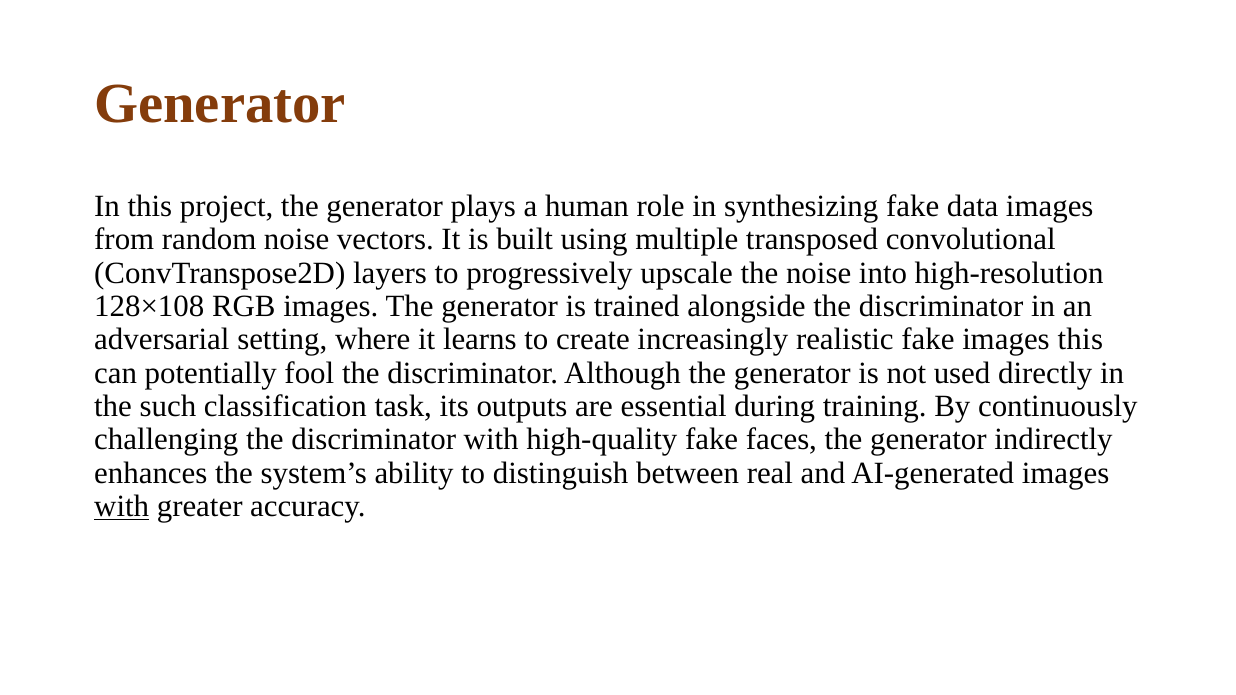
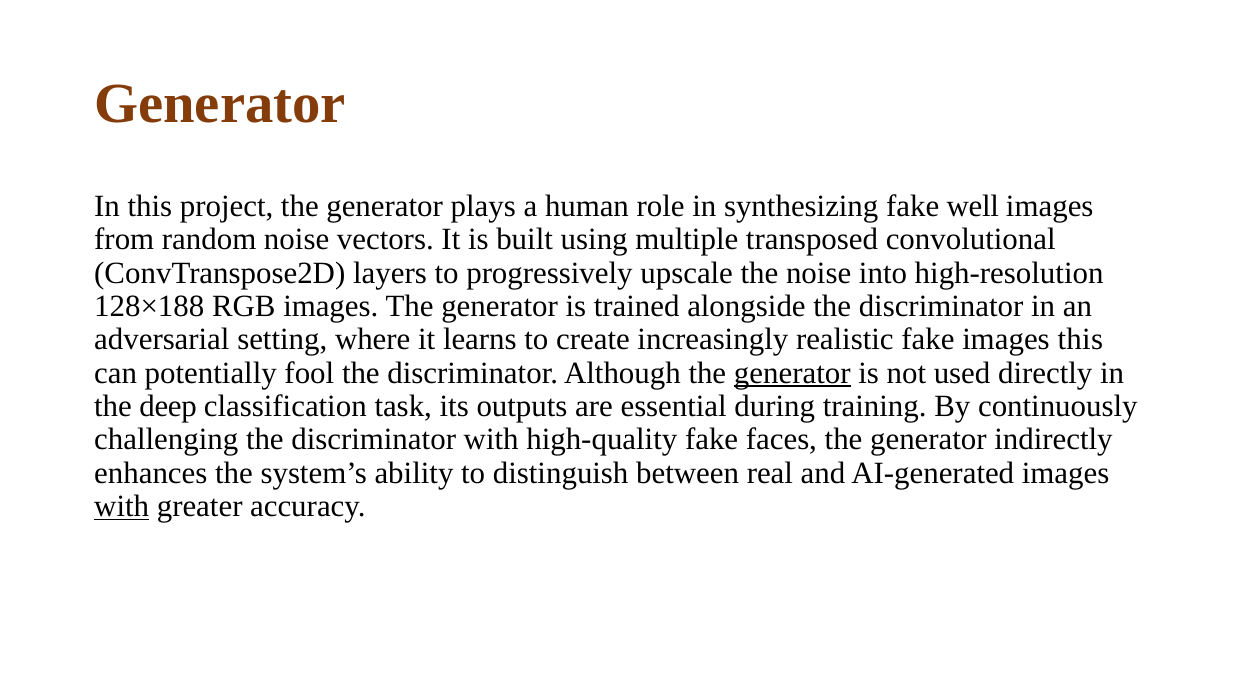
data: data -> well (973, 206)
128×108: 128×108 -> 128×188 (149, 306)
generator underline: none -> present (792, 373)
such: such -> deep (168, 406)
